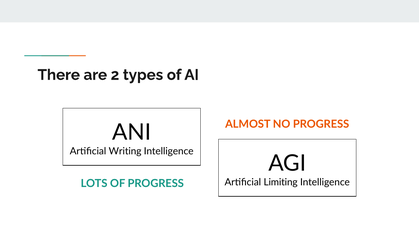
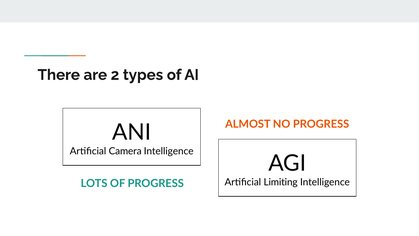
Writing: Writing -> Camera (125, 151)
